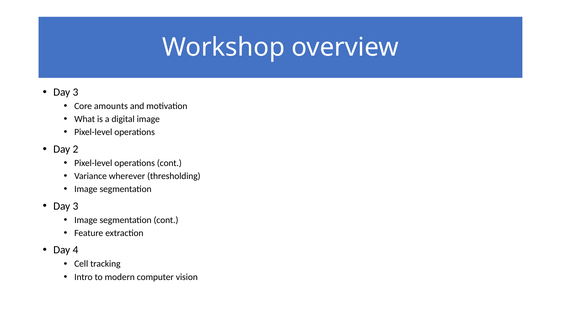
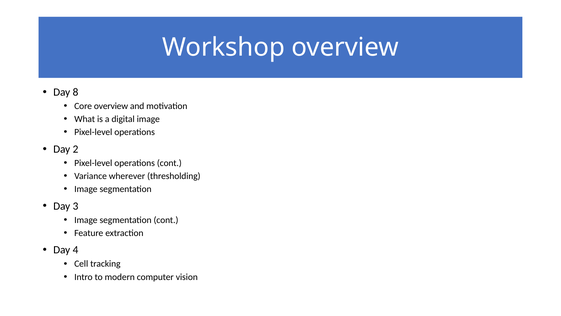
3: 3 -> 8 (75, 92)
Core amounts: amounts -> overview (111, 106)
